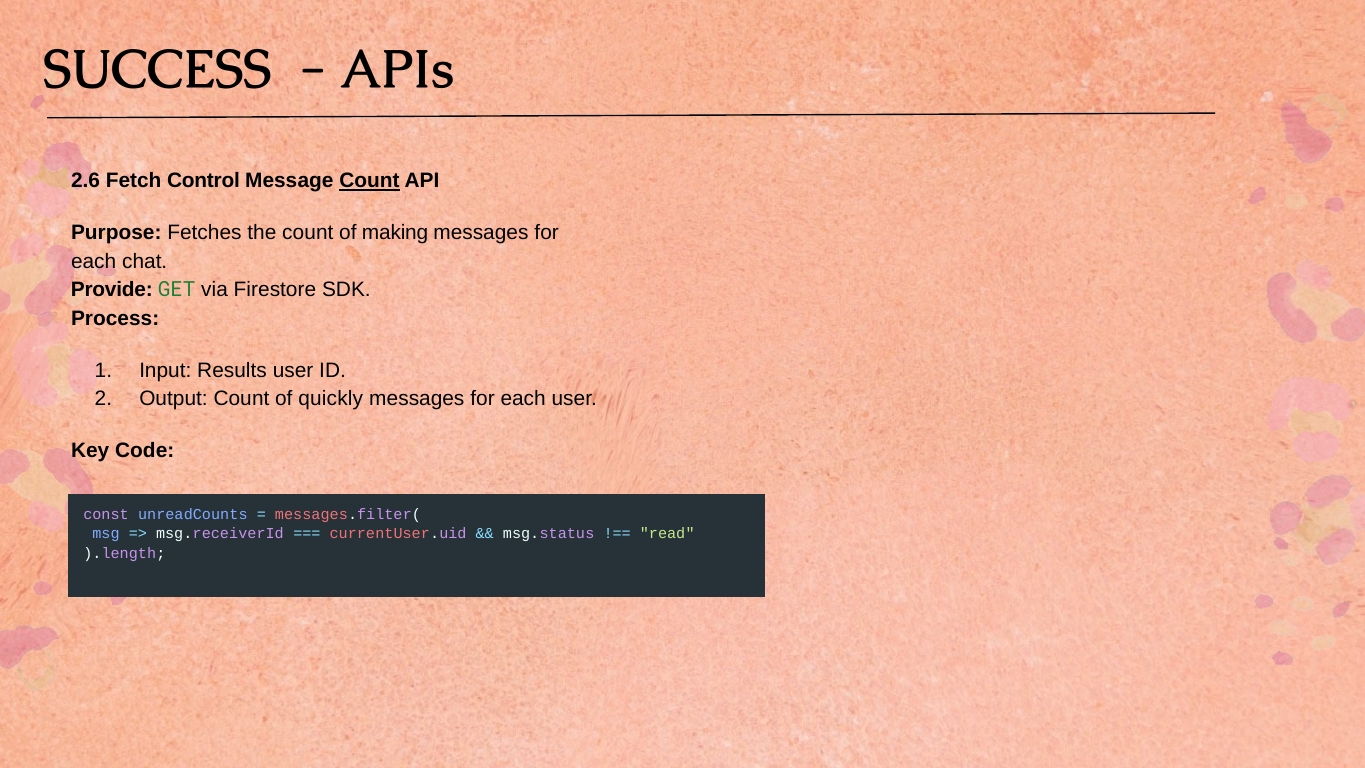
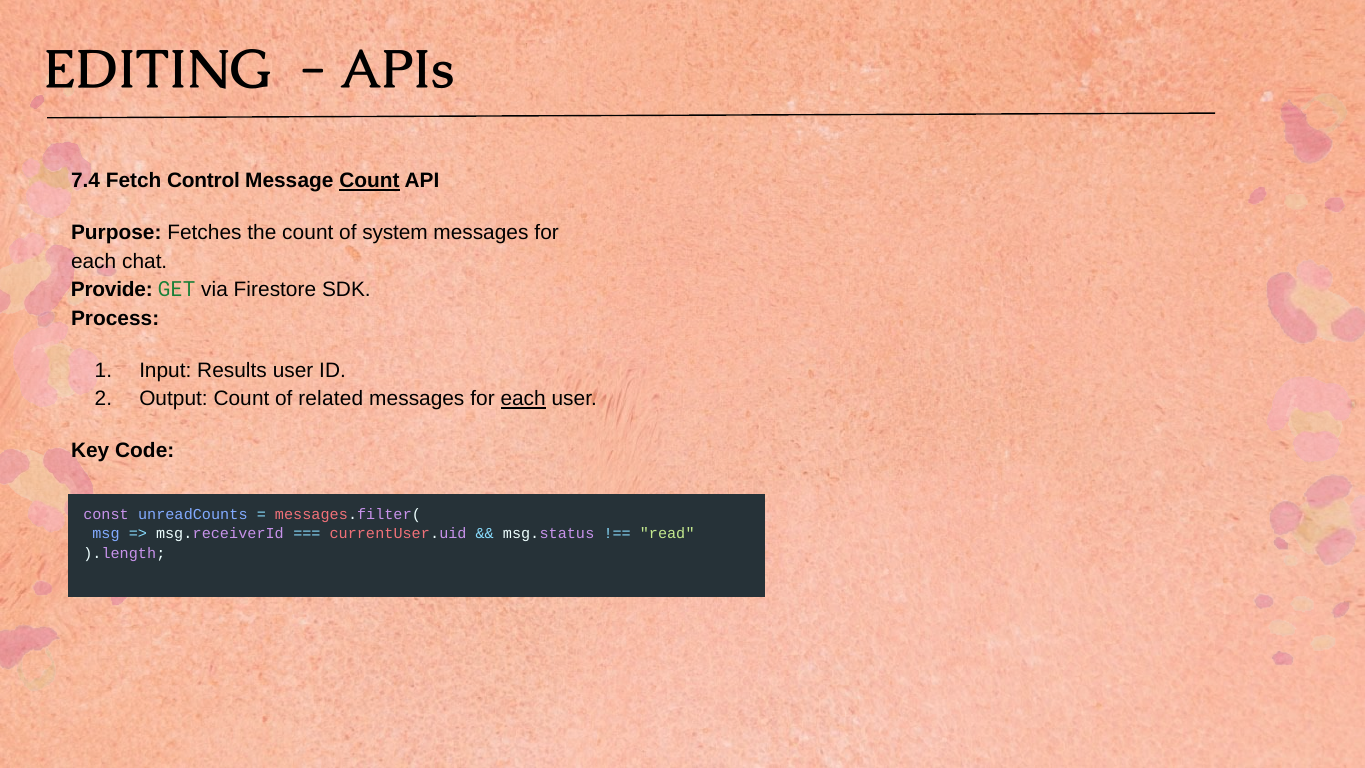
SUCCESS: SUCCESS -> EDITING (157, 70)
2.6: 2.6 -> 7.4 (85, 181)
making: making -> system (395, 232)
quickly: quickly -> related (331, 399)
each underline: none -> present (523, 399)
